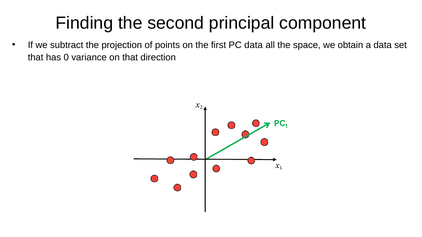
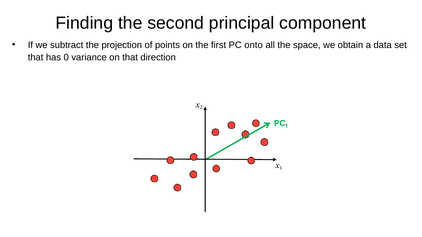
PC data: data -> onto (254, 45)
